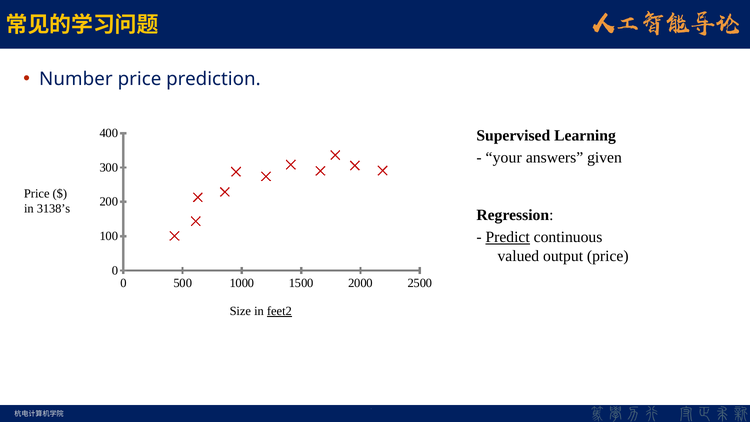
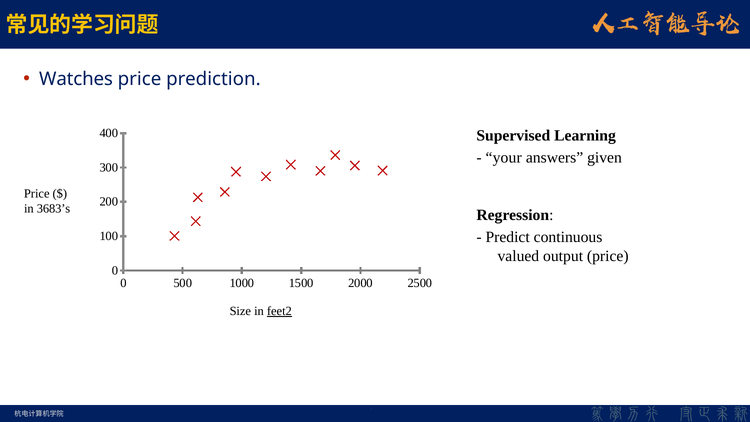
Number: Number -> Watches (76, 79)
3138’s: 3138’s -> 3683’s (53, 209)
Predict underline: present -> none (508, 237)
